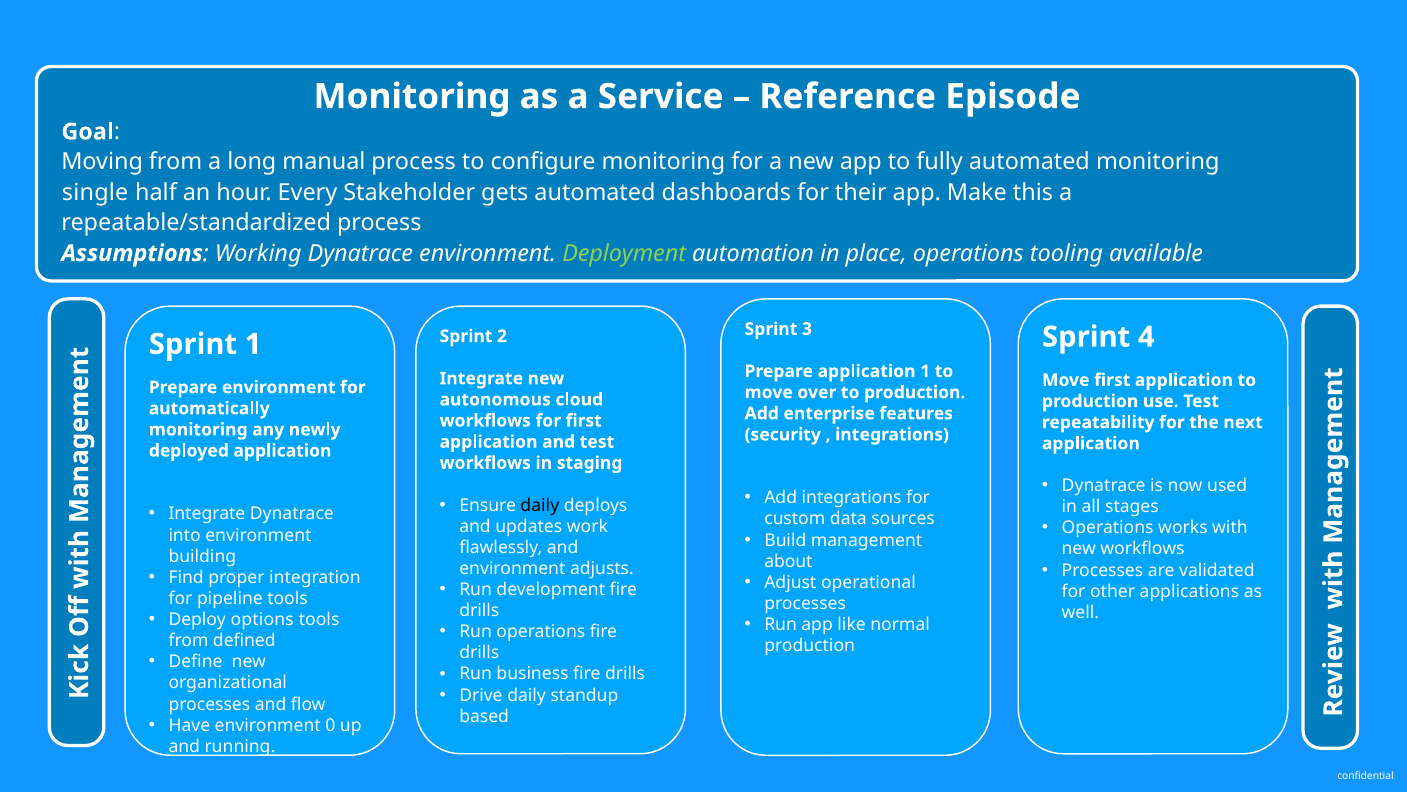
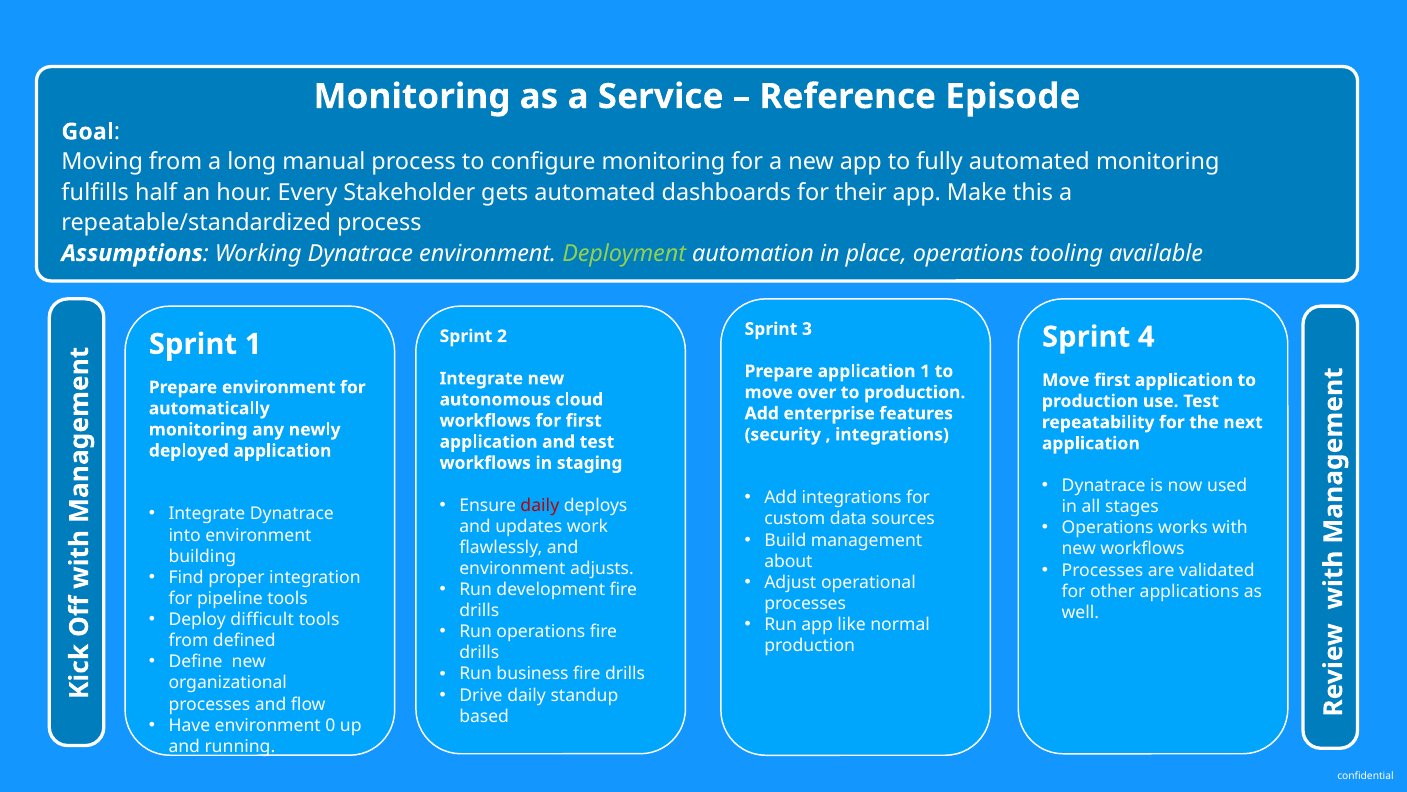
single: single -> fulfills (95, 192)
daily colour: black -> red (540, 505)
options: options -> difficult (262, 619)
